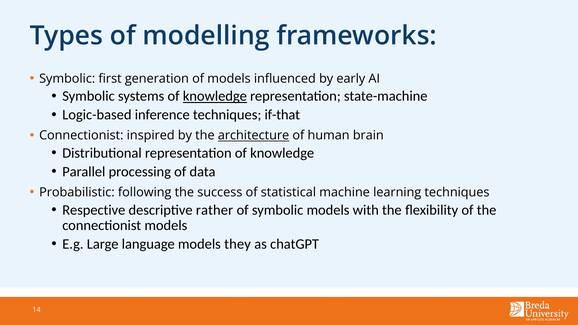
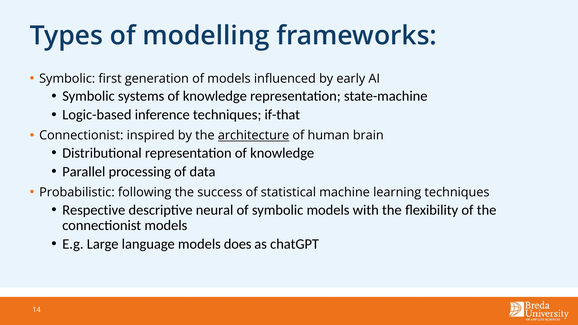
knowledge underline: present -> none (215, 96)
rather: rather -> neural (215, 210)
they: they -> does (238, 244)
